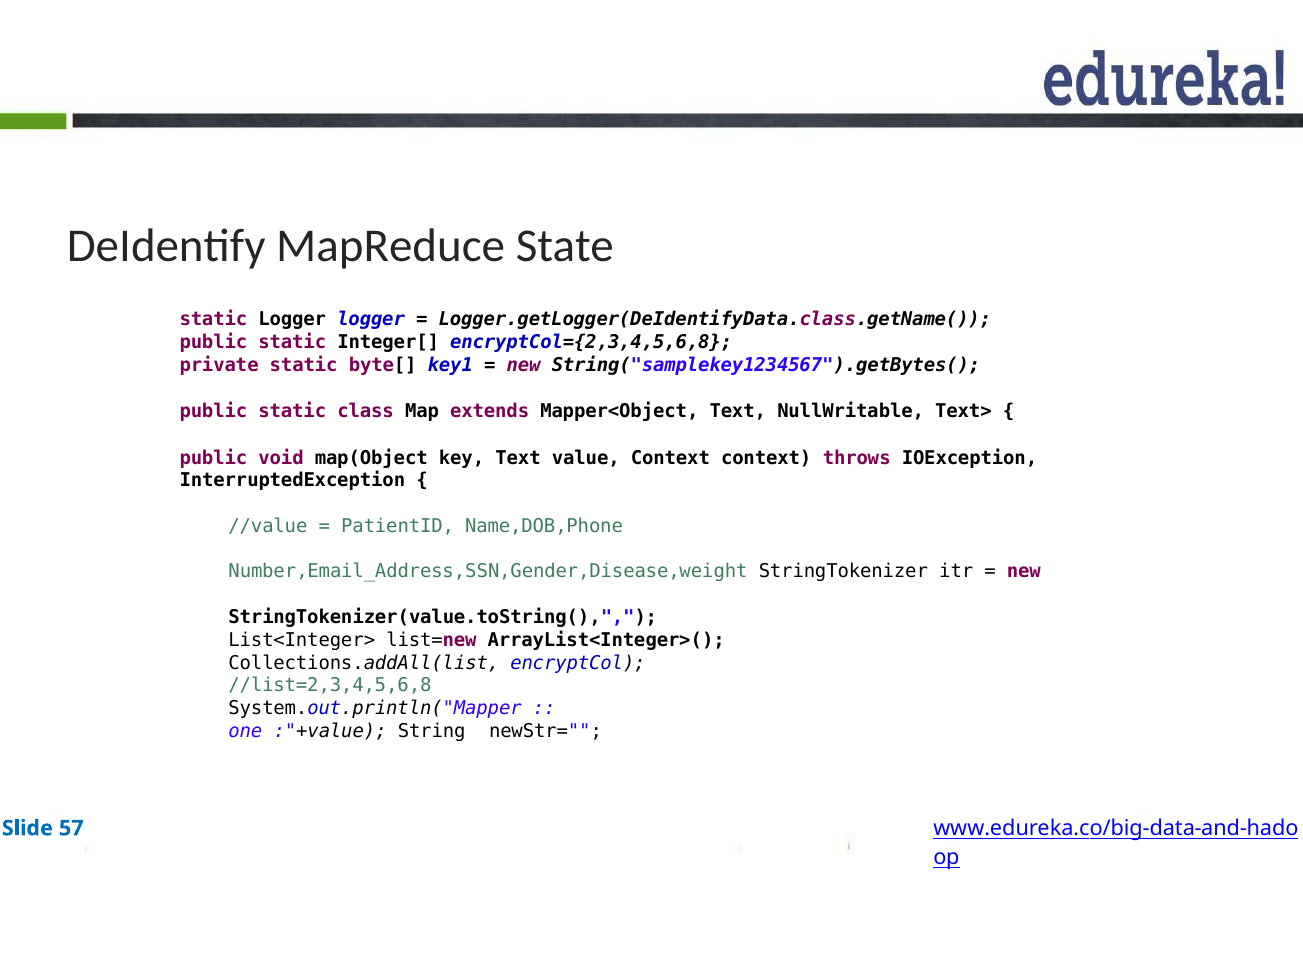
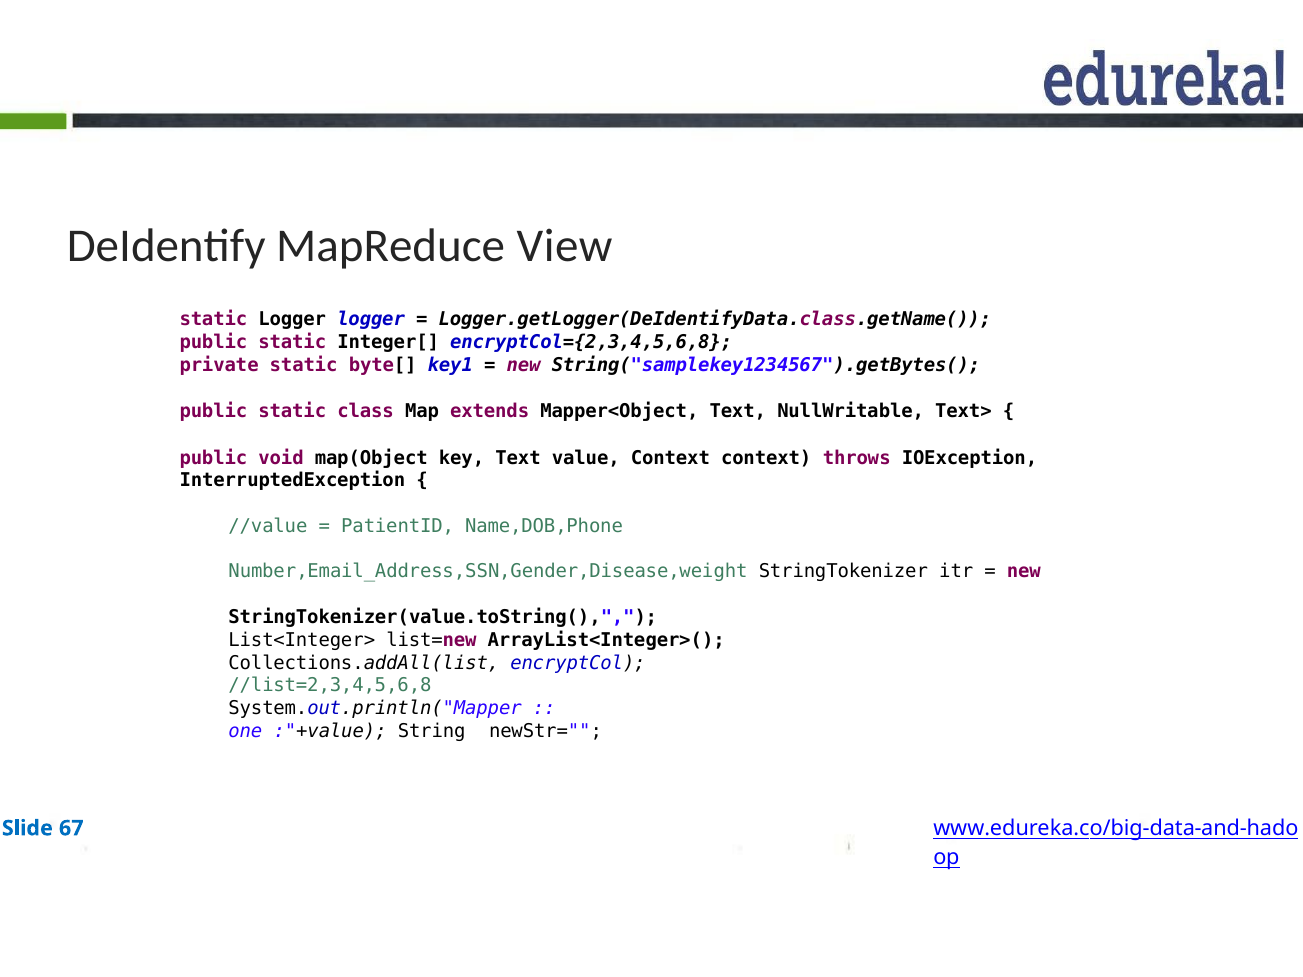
State: State -> View (565, 246)
57: 57 -> 67 (71, 828)
